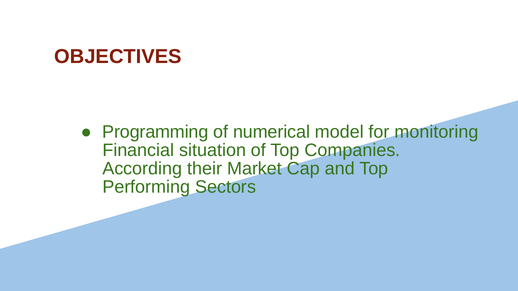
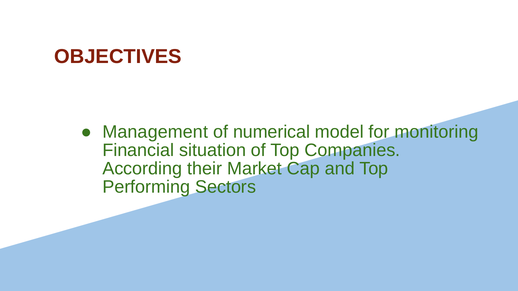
Programming: Programming -> Management (155, 132)
